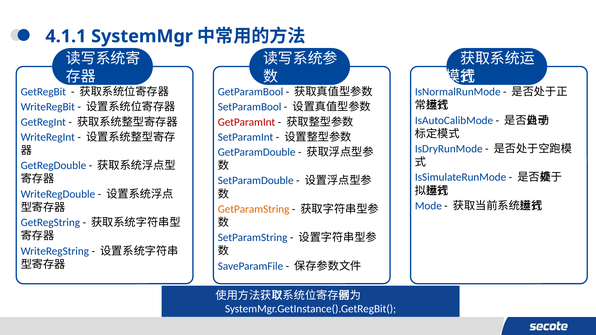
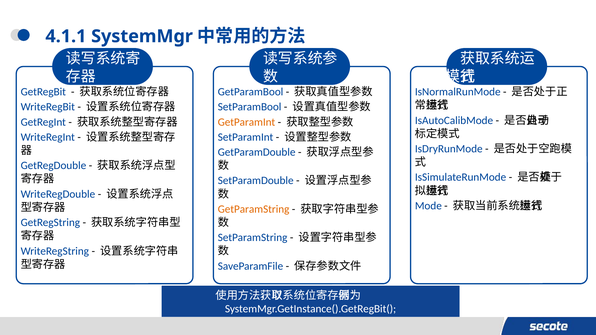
GetParamInt colour: red -> orange (247, 122)
